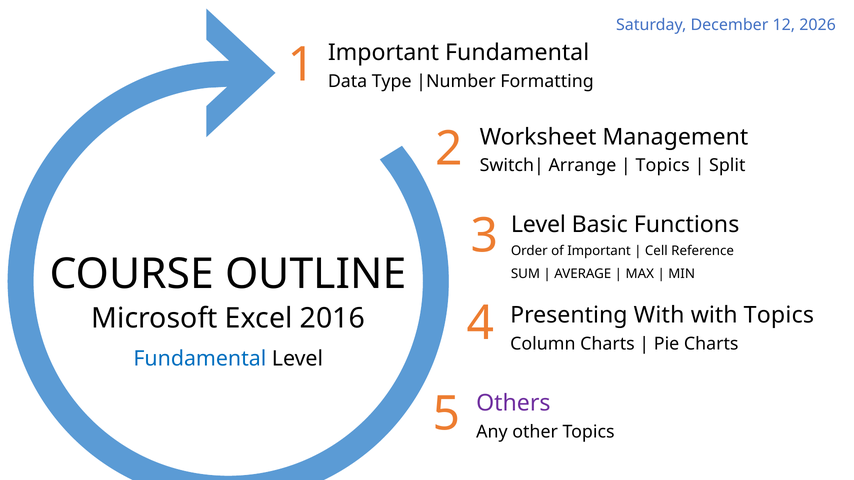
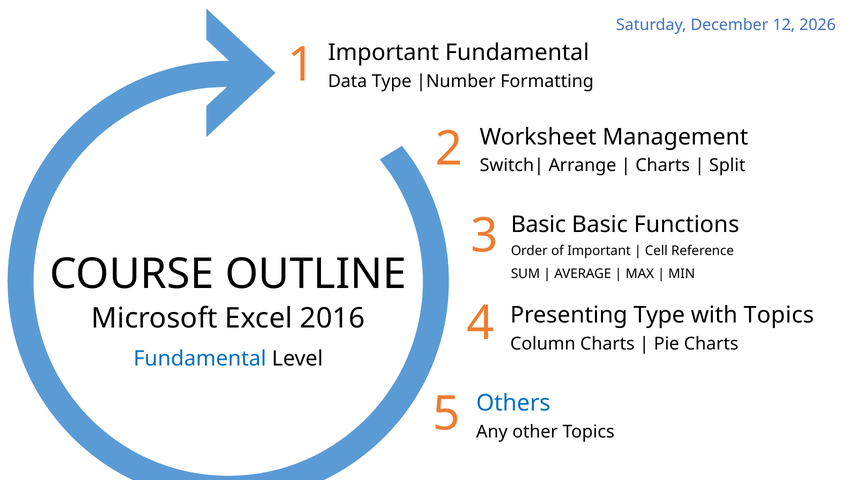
Topics: Topics -> Charts (663, 166)
Level: Level -> Basic (538, 225)
Presenting With: With -> Type (659, 316)
Others colour: purple -> blue (513, 403)
